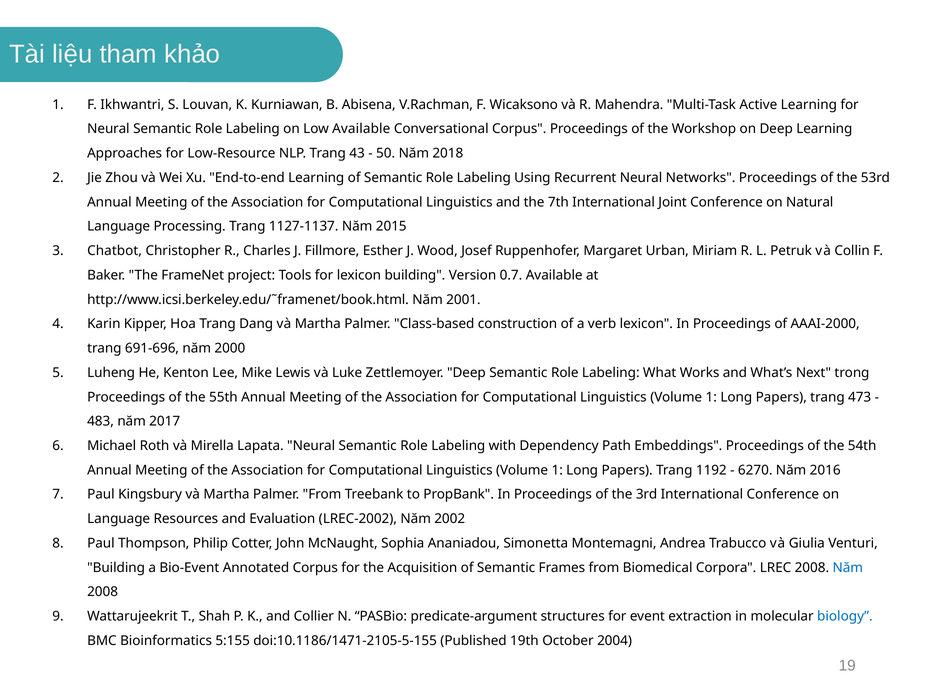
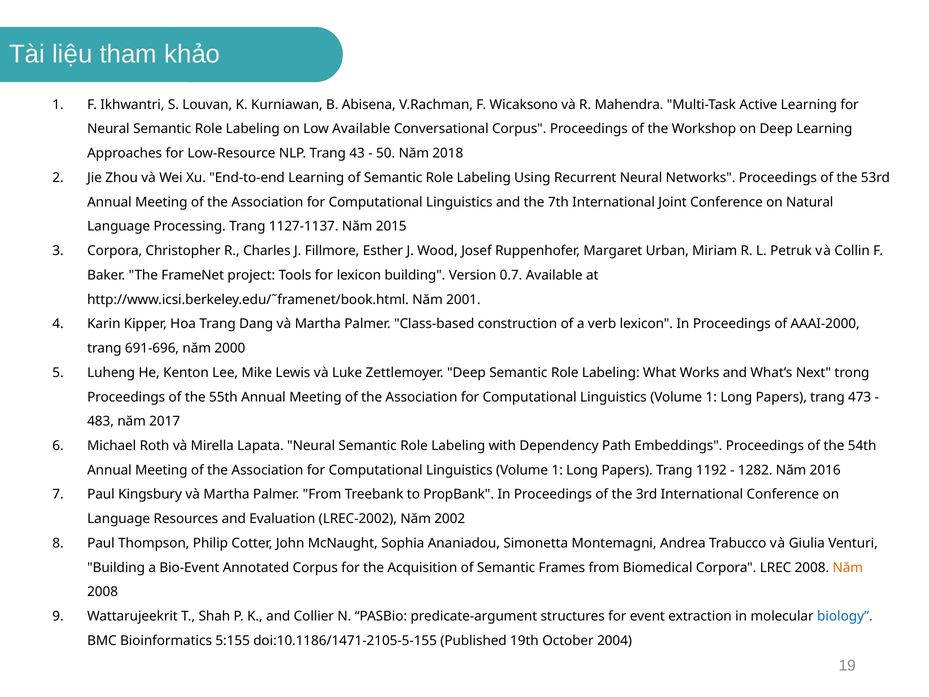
Chatbot: Chatbot -> Corpora (115, 251)
6270: 6270 -> 1282 (755, 470)
Năm colour: blue -> orange (848, 567)
